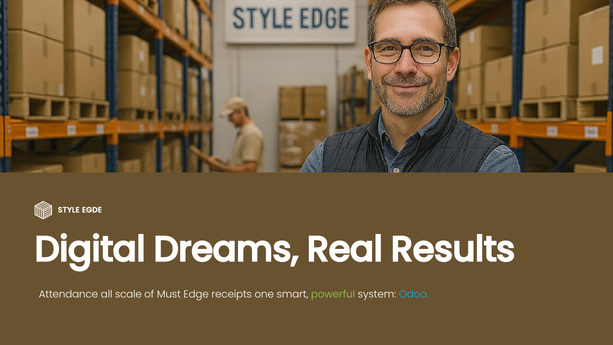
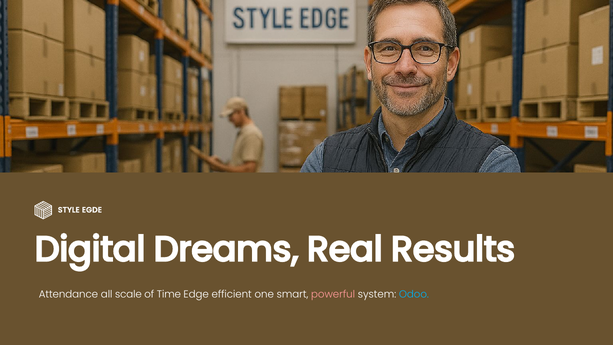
Must: Must -> Time (169, 294)
receipts: receipts -> efficient (232, 294)
powerful colour: light green -> pink (333, 294)
